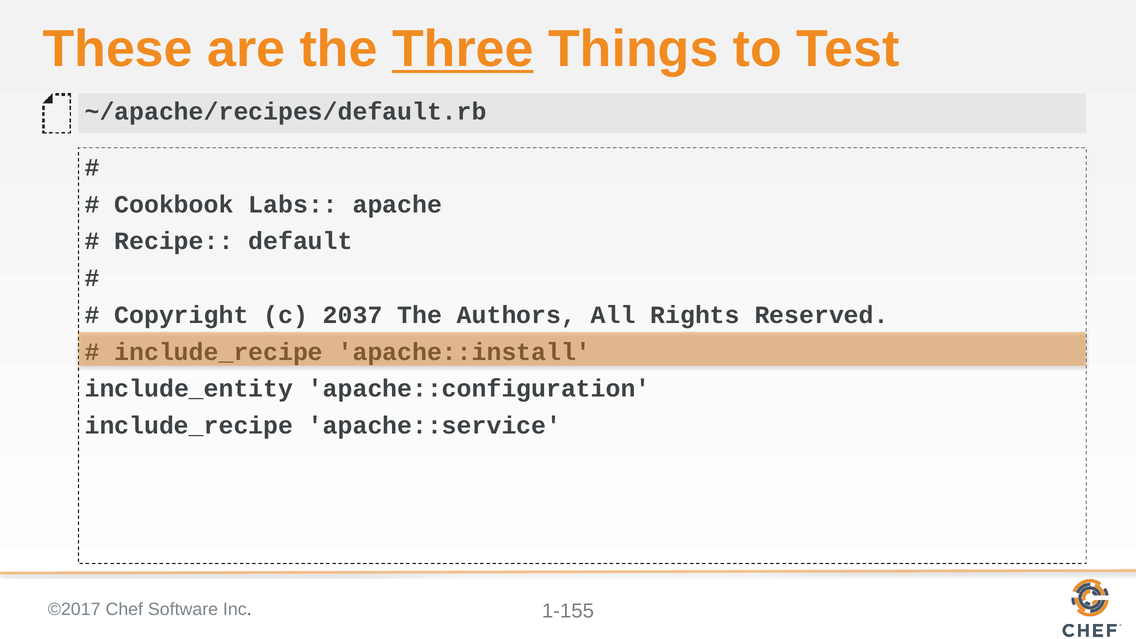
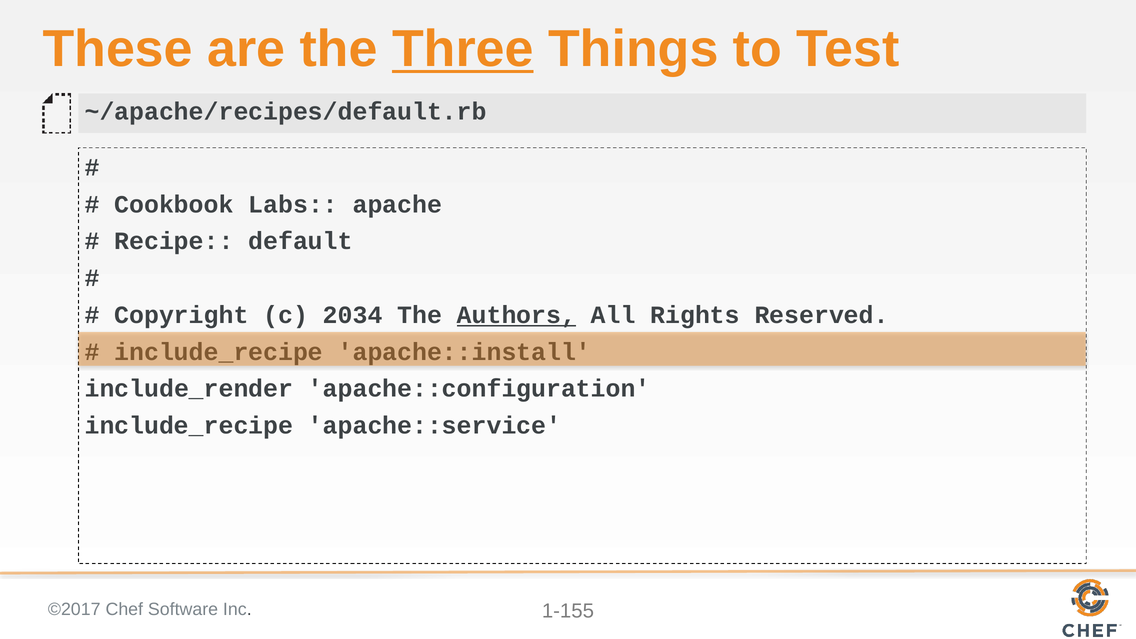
2037: 2037 -> 2034 (353, 315)
Authors underline: none -> present (516, 315)
include_entity: include_entity -> include_render (189, 389)
